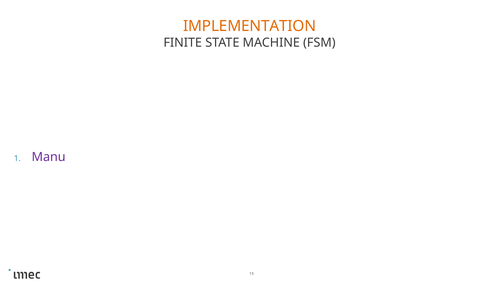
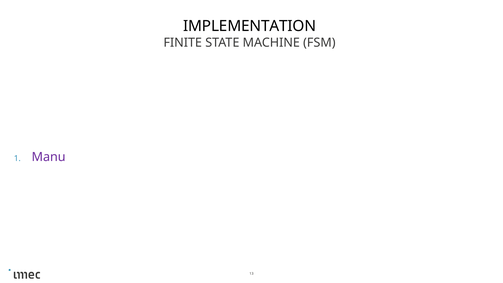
IMPLEMENTATION colour: orange -> black (250, 26)
